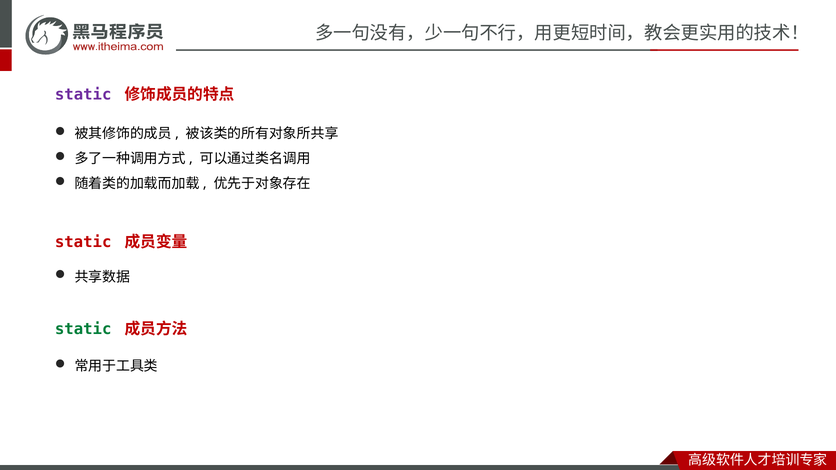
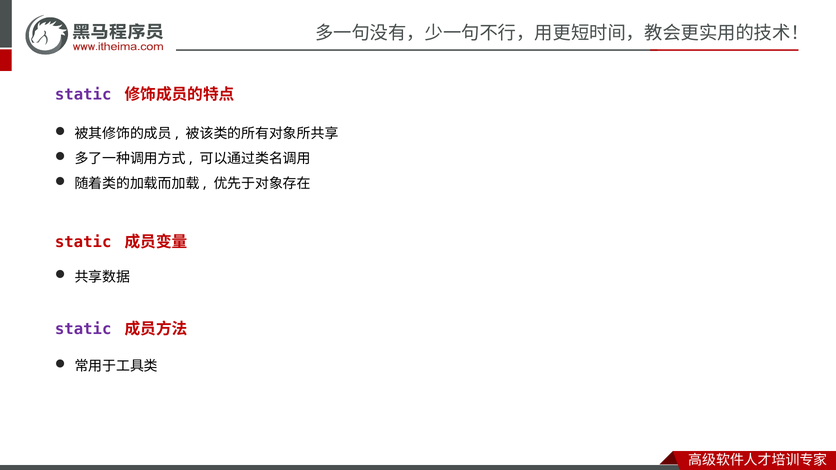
static colour: green -> purple (83, 329)
